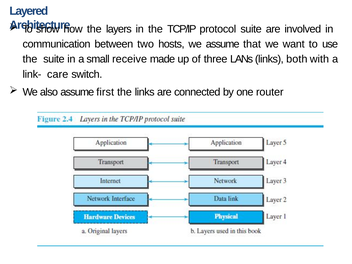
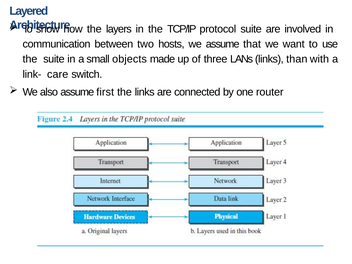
receive: receive -> objects (130, 59)
both: both -> than (297, 59)
